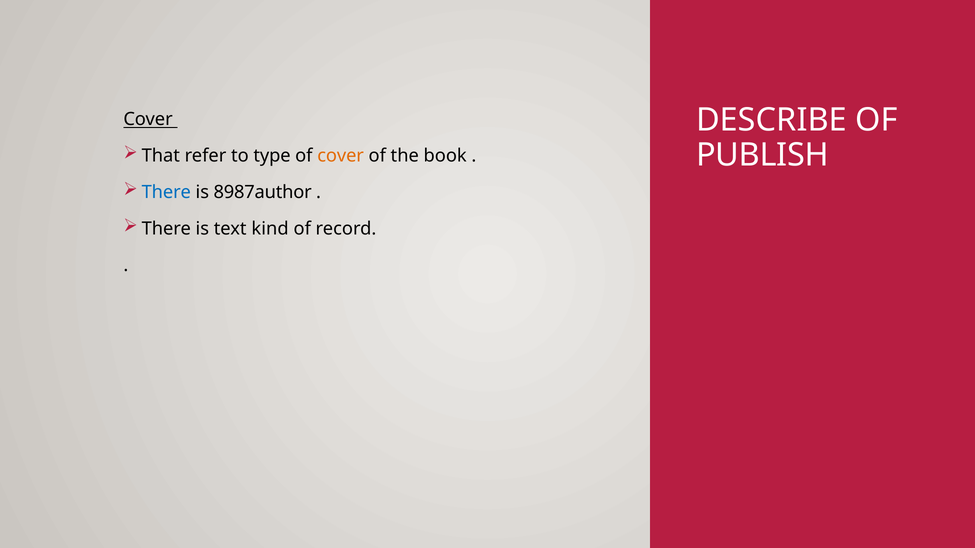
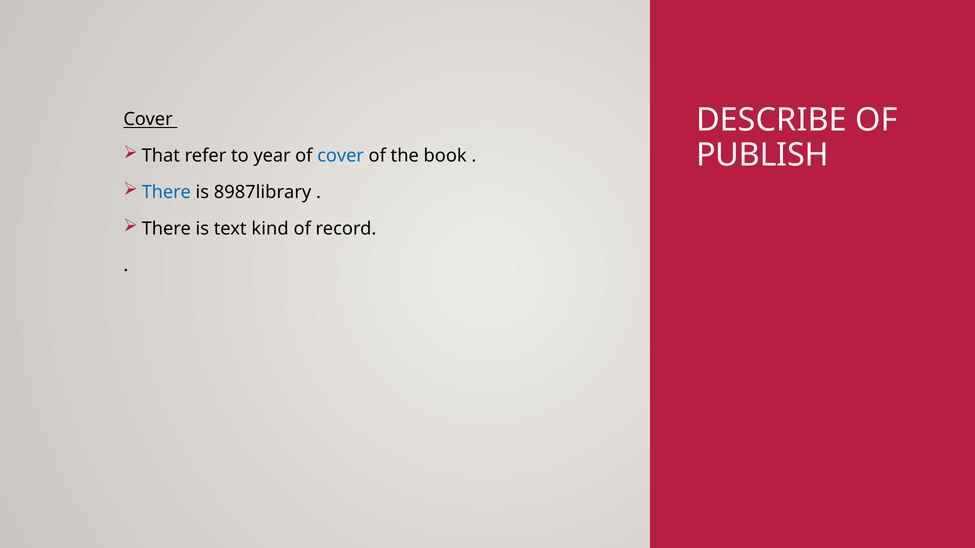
type: type -> year (272, 156)
cover colour: orange -> blue (341, 156)
8987author: 8987author -> 8987library (263, 192)
